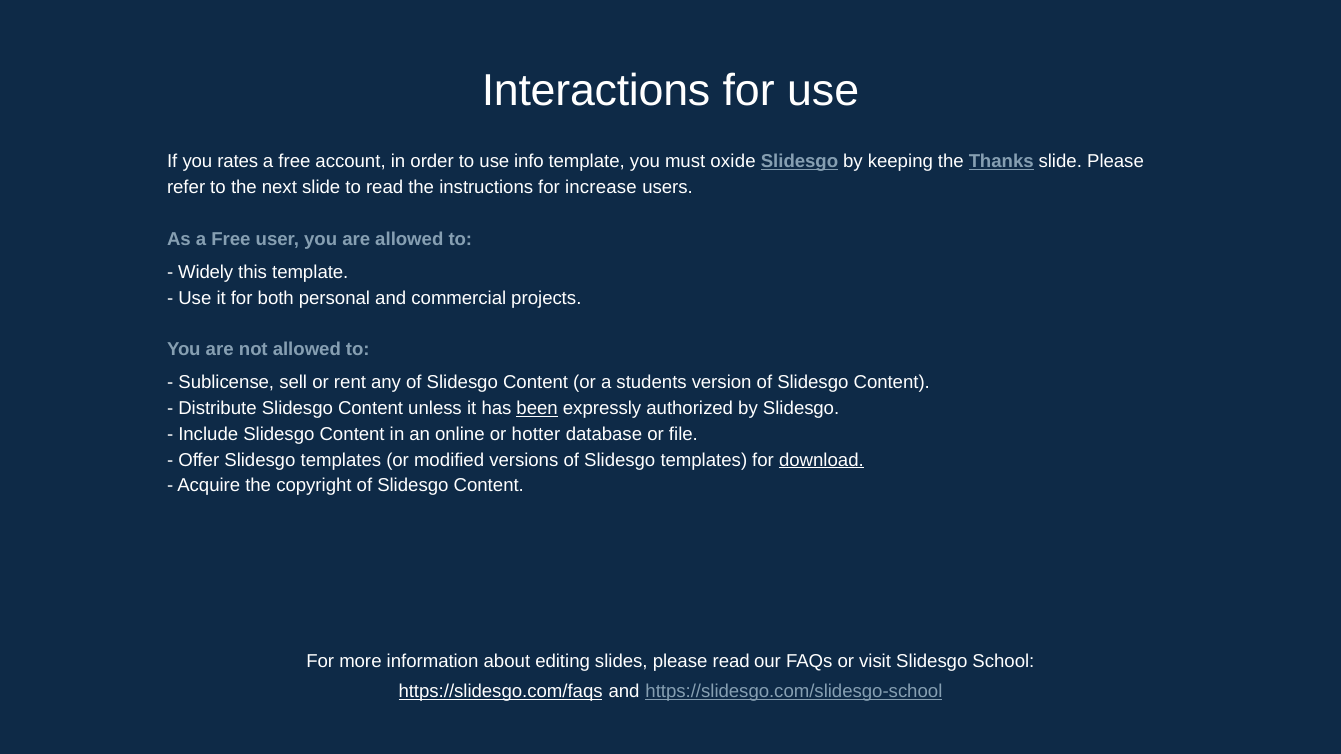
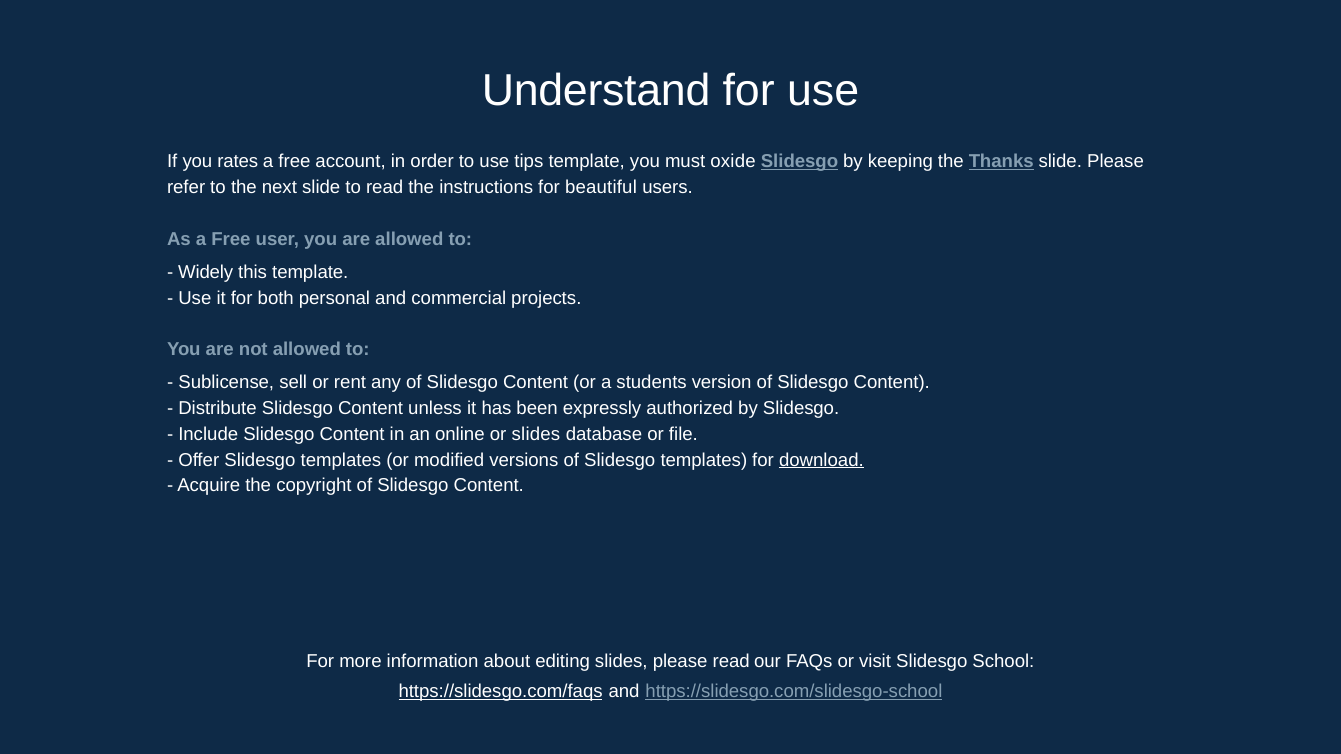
Interactions: Interactions -> Understand (596, 91)
info: info -> tips (529, 162)
increase: increase -> beautiful (601, 187)
been underline: present -> none (537, 409)
or hotter: hotter -> slides (536, 434)
